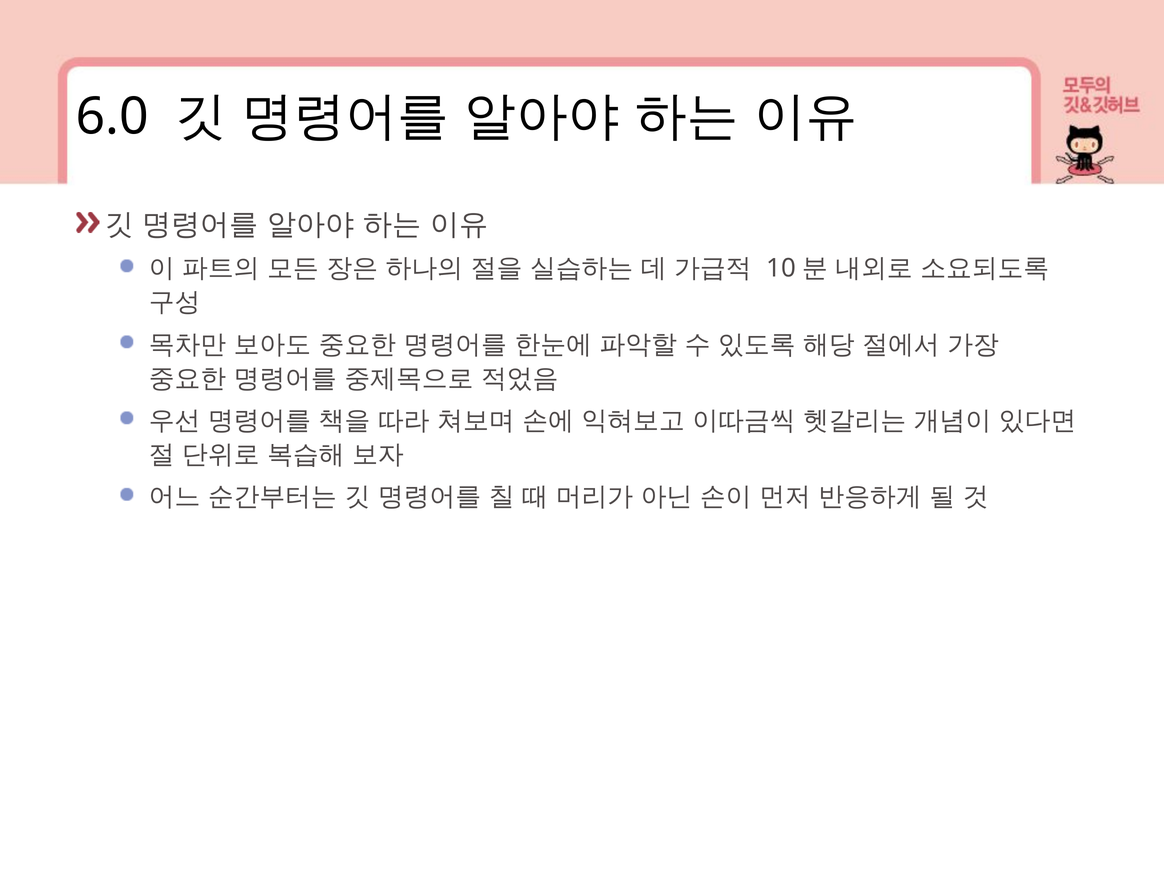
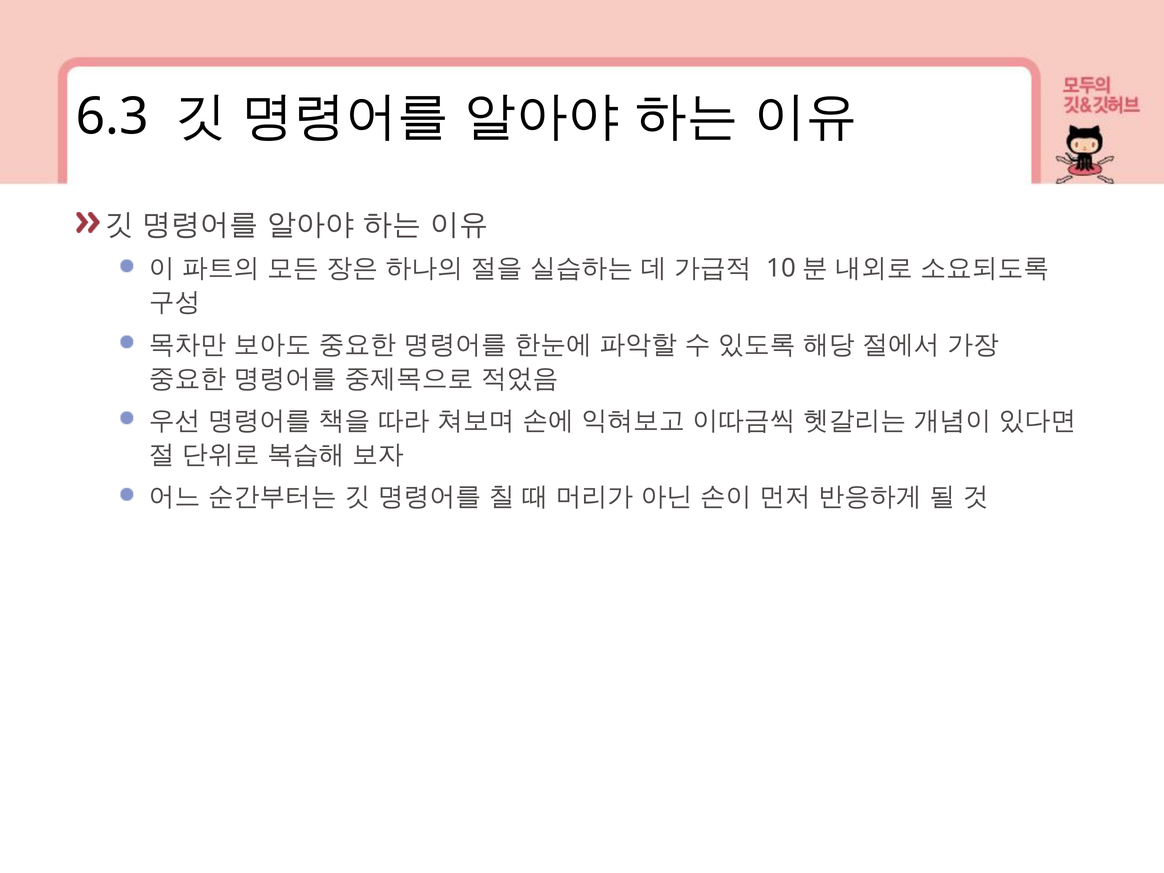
6.0: 6.0 -> 6.3 (112, 116)
